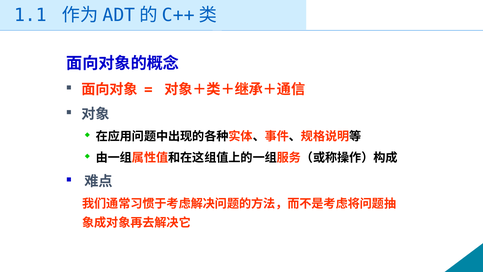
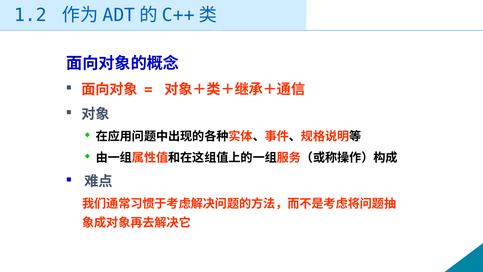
1.1: 1.1 -> 1.2 (30, 15)
